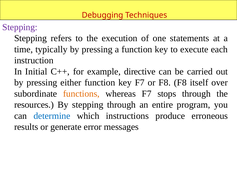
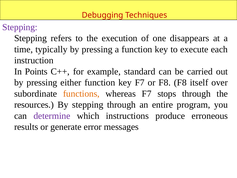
statements: statements -> disappears (190, 38)
Initial: Initial -> Points (36, 71)
directive: directive -> standard (140, 71)
determine colour: blue -> purple (52, 116)
